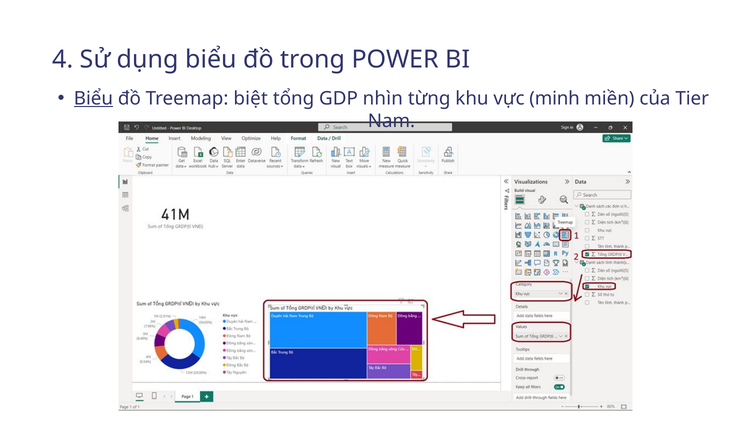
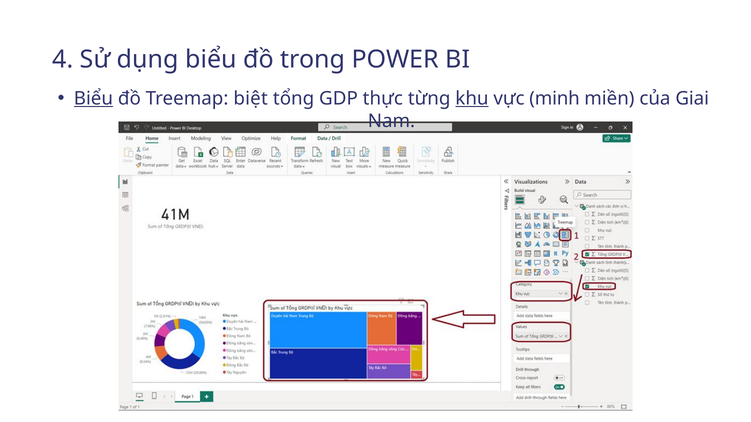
nhìn: nhìn -> thực (383, 99)
khu underline: none -> present (472, 99)
Tier: Tier -> Giai (692, 99)
